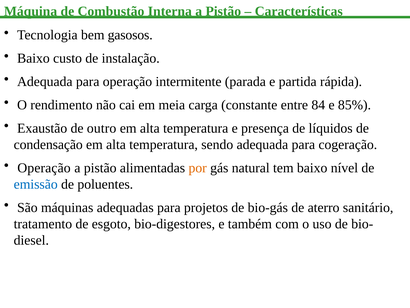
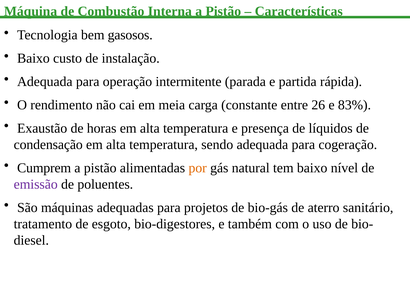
84: 84 -> 26 (318, 105)
85%: 85% -> 83% (355, 105)
outro: outro -> horas (102, 128)
Operação: Operação -> Cumprem (44, 168)
emissão colour: blue -> purple (36, 184)
